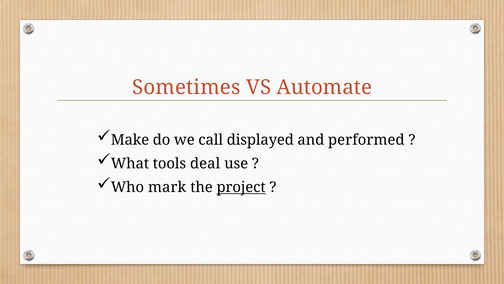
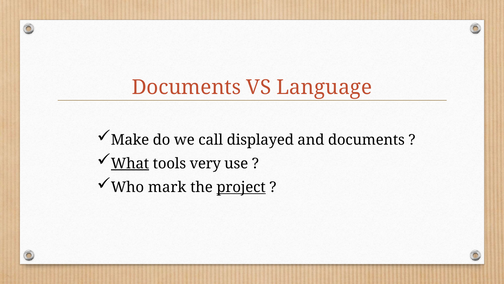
Sometimes: Sometimes -> Documents (186, 87)
Automate: Automate -> Language (324, 87)
and performed: performed -> documents (366, 140)
What underline: none -> present (130, 163)
deal: deal -> very (205, 163)
